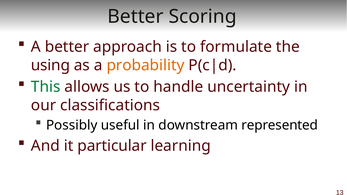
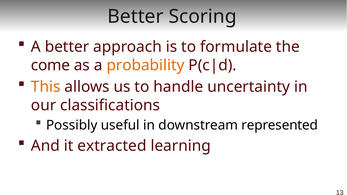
using: using -> come (50, 65)
This colour: green -> orange (46, 87)
particular: particular -> extracted (112, 146)
